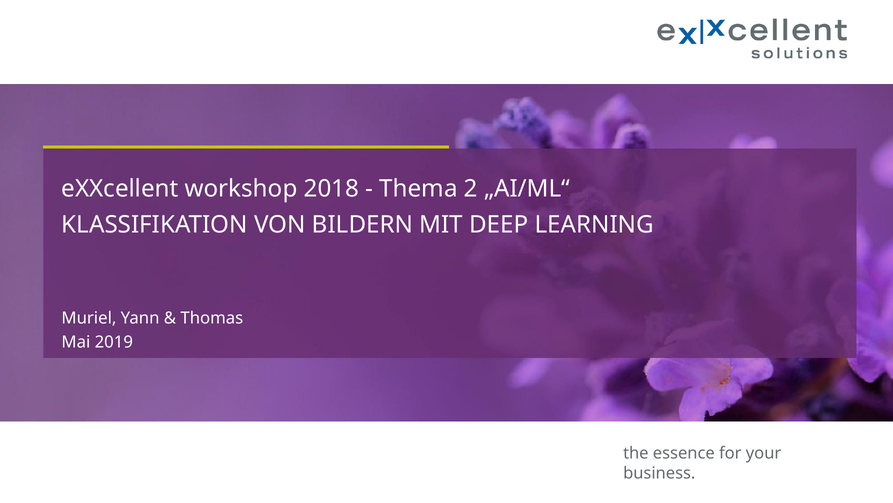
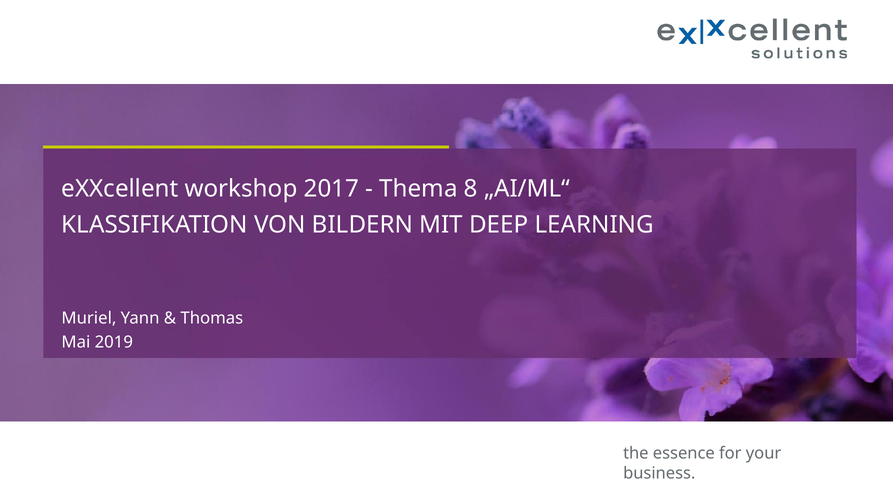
2018: 2018 -> 2017 (331, 188)
2: 2 -> 8 (471, 188)
